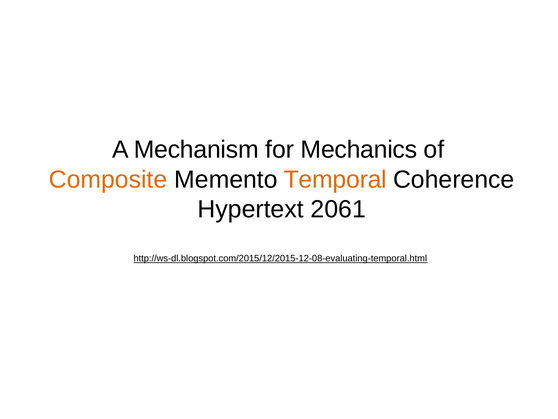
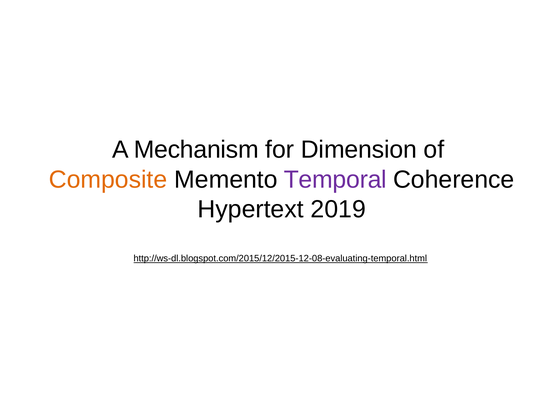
Mechanics: Mechanics -> Dimension (359, 150)
Temporal colour: orange -> purple (335, 179)
2061: 2061 -> 2019 (338, 209)
